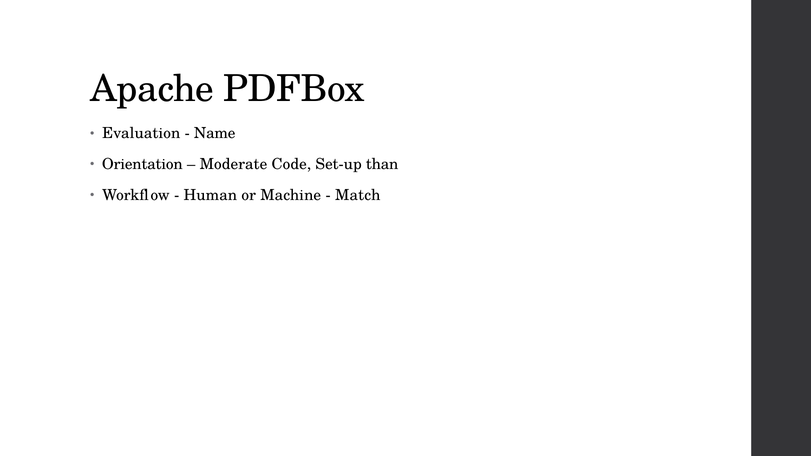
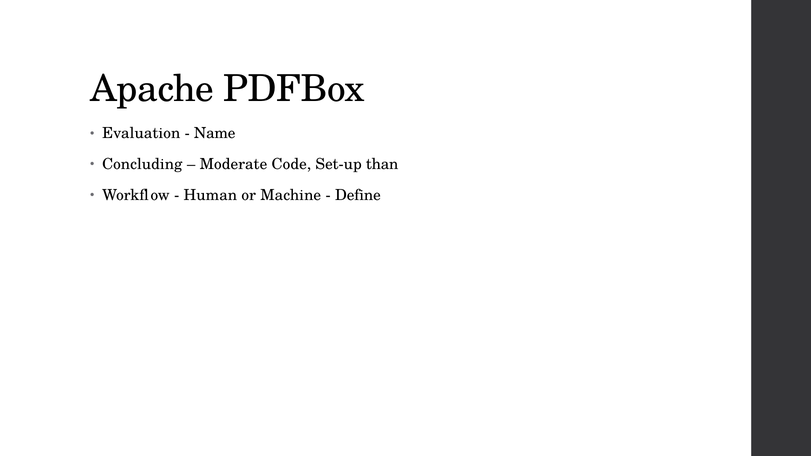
Orientation: Orientation -> Concluding (142, 164)
Match: Match -> Define (358, 195)
